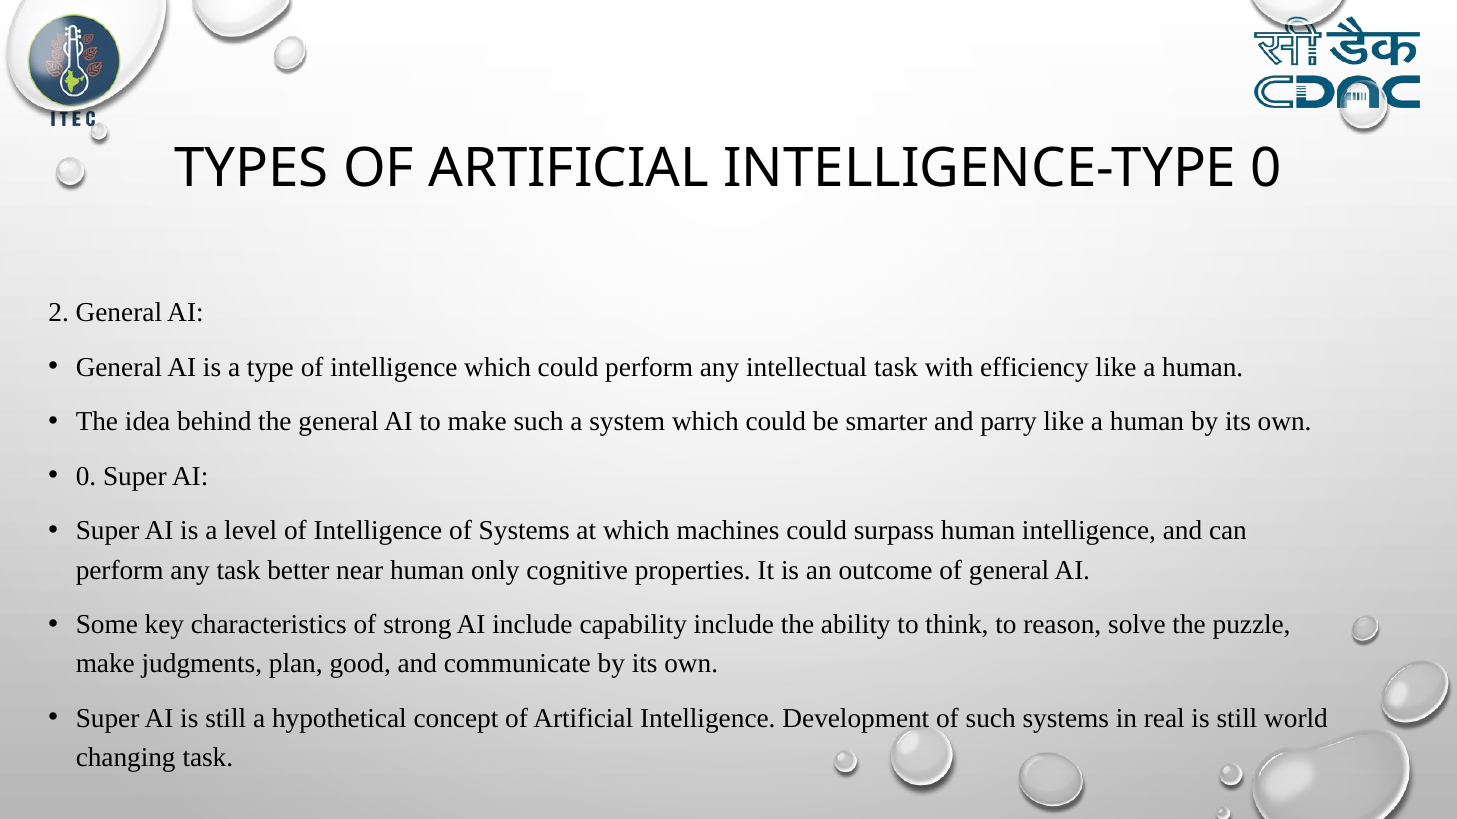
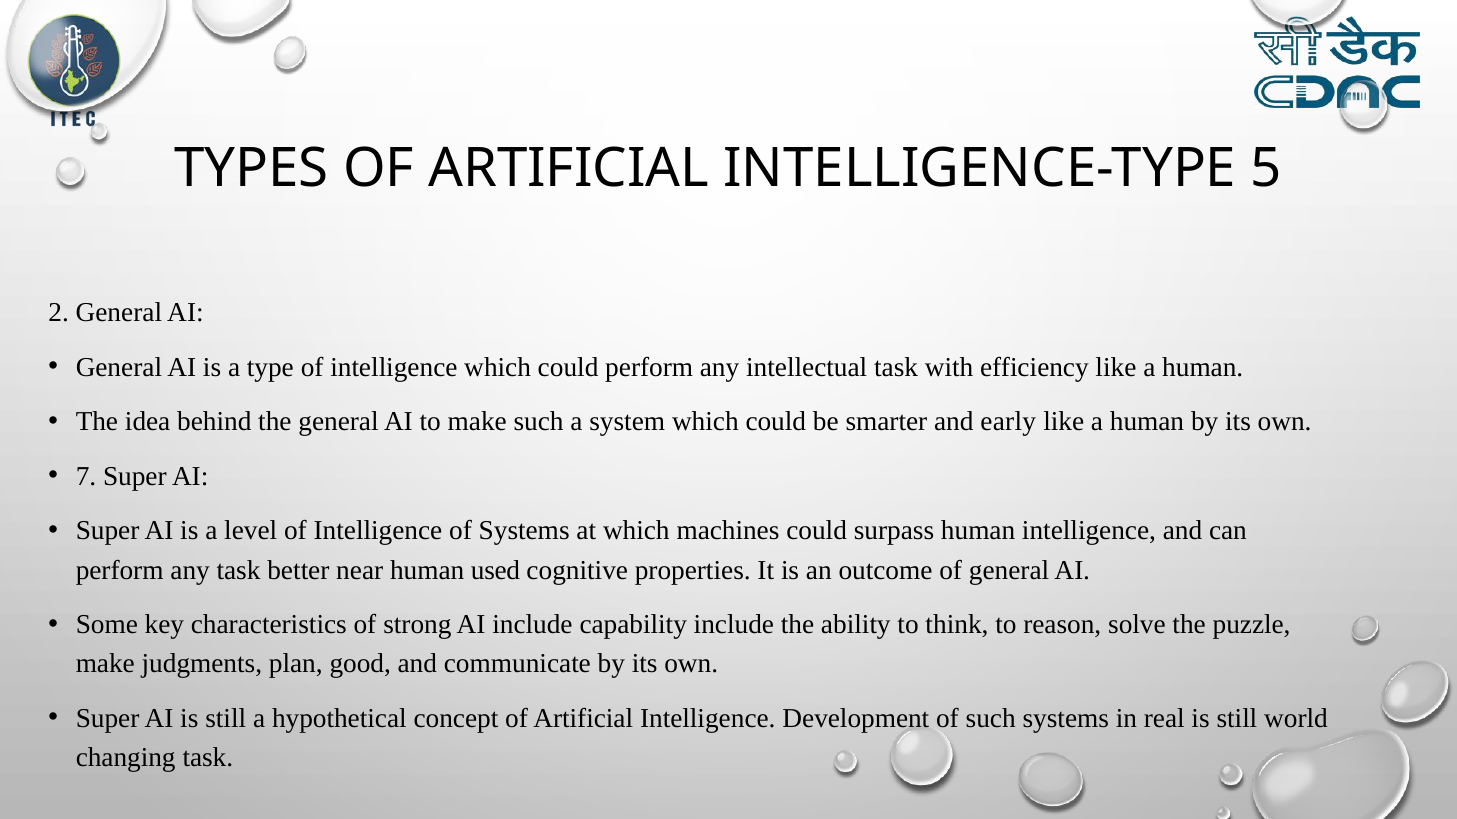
INTELLIGENCE-TYPE 0: 0 -> 5 (1266, 169)
parry: parry -> early (1008, 422)
0: 0 -> 7 (86, 477)
only: only -> used (495, 571)
